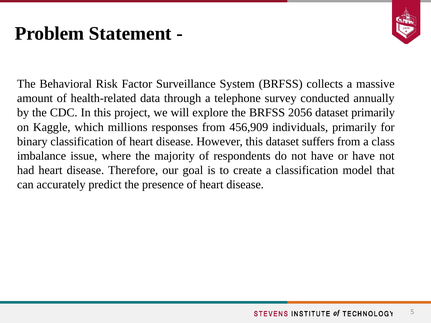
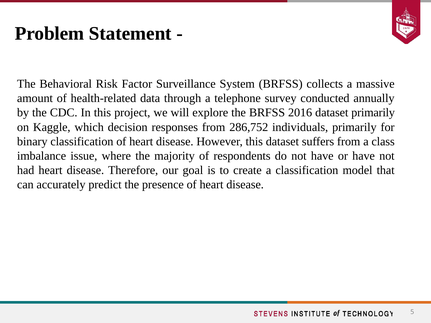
2056: 2056 -> 2016 (300, 113)
millions: millions -> decision (128, 127)
456,909: 456,909 -> 286,752 (249, 127)
